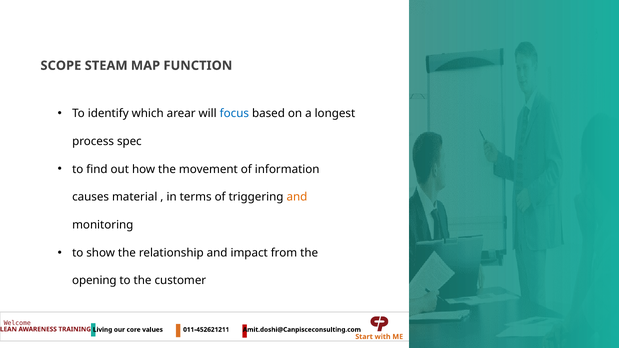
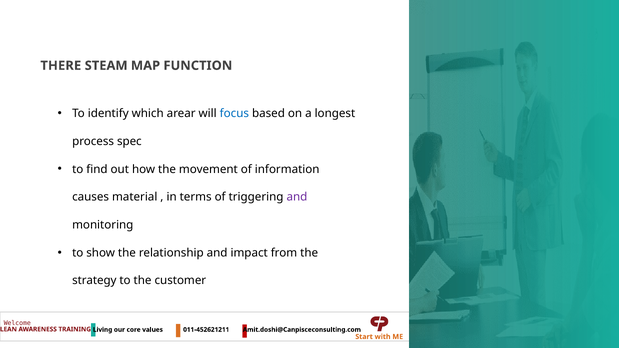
SCOPE: SCOPE -> THERE (61, 66)
and colour: orange -> purple (297, 197)
opening: opening -> strategy (94, 281)
